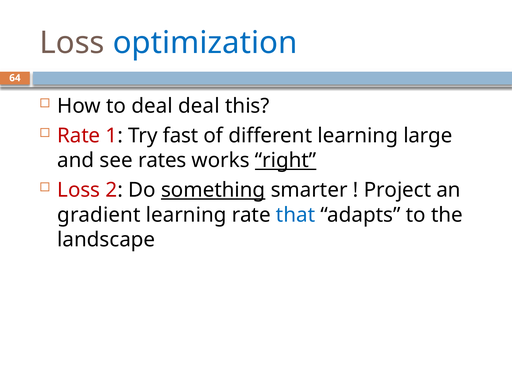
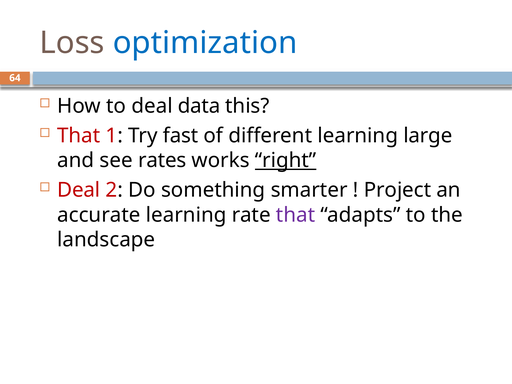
deal deal: deal -> data (199, 106)
Rate: Rate -> That (79, 136)
Loss: Loss -> Deal (79, 190)
something underline: present -> none (213, 190)
gradient: gradient -> accurate (99, 215)
that colour: blue -> purple (296, 215)
